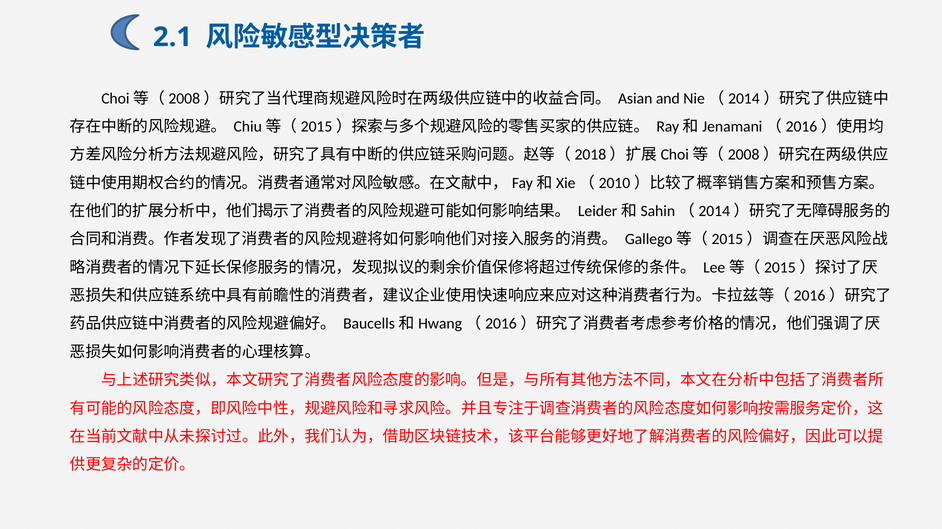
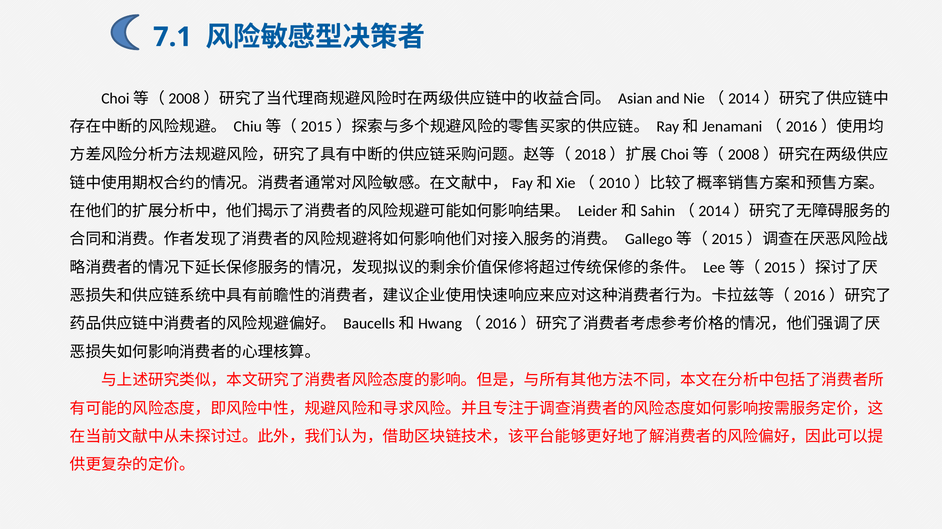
2.1: 2.1 -> 7.1 (173, 37)
